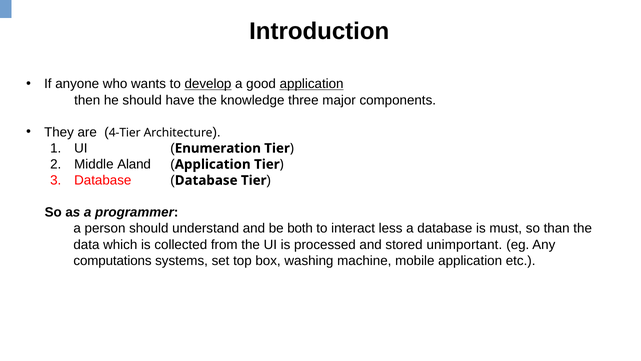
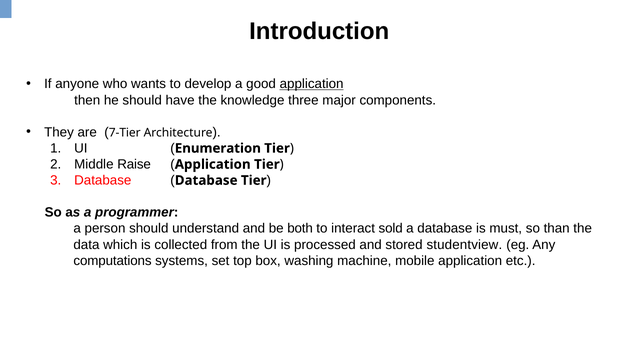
develop underline: present -> none (208, 84)
4-Tier: 4-Tier -> 7-Tier (125, 133)
Aland: Aland -> Raise (134, 164)
less: less -> sold (391, 228)
unimportant: unimportant -> studentview (464, 244)
